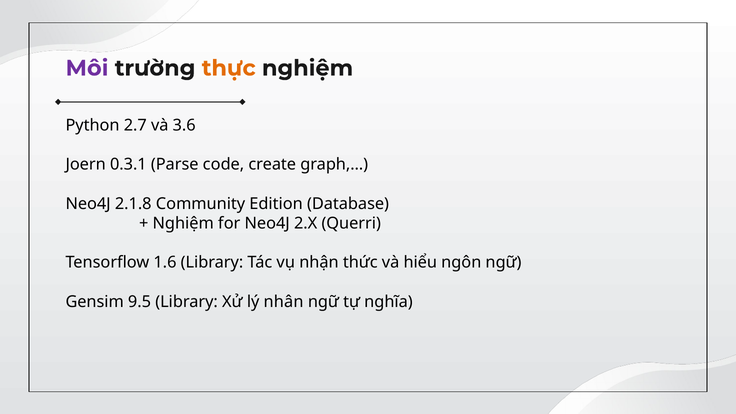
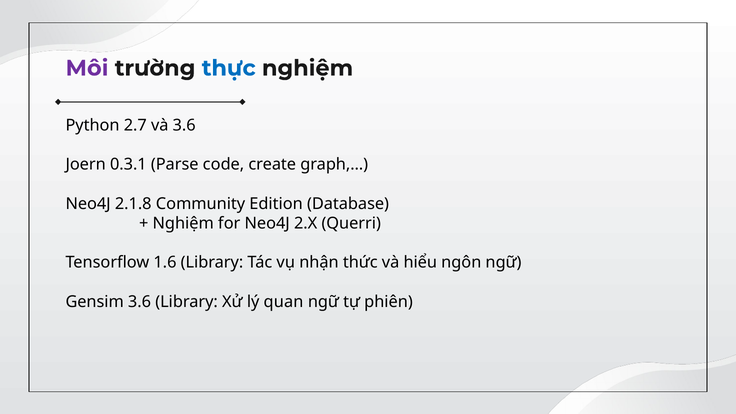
thực colour: orange -> blue (229, 68)
Gensim 9.5: 9.5 -> 3.6 (140, 302)
nhân: nhân -> quan (284, 302)
nghĩa: nghĩa -> phiên (389, 302)
